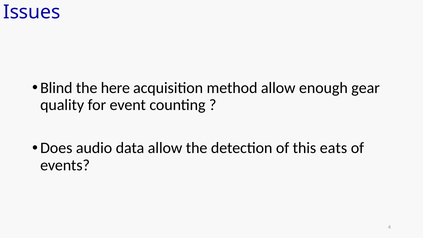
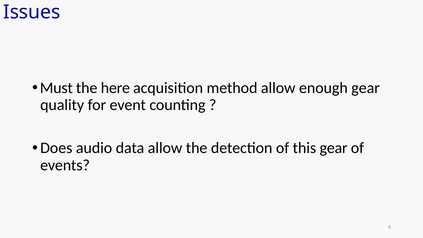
Blind: Blind -> Must (56, 88)
this eats: eats -> gear (334, 148)
